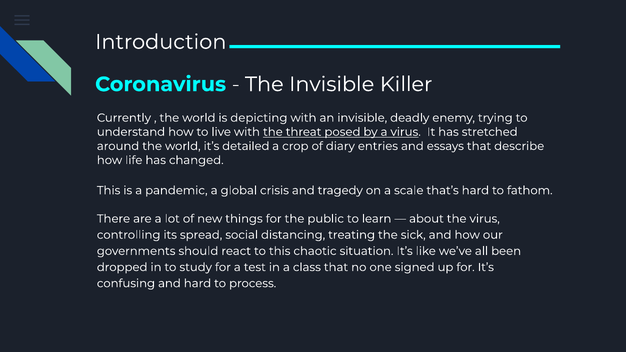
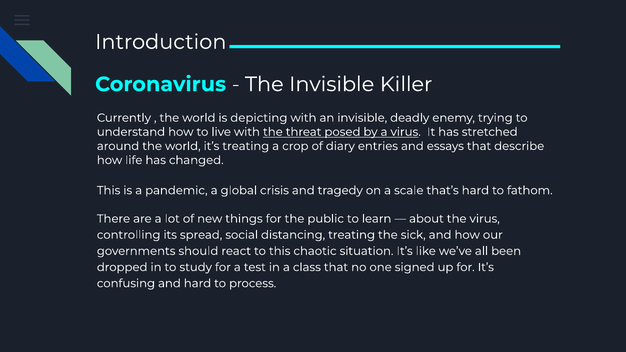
it’s detailed: detailed -> treating (246, 146)
